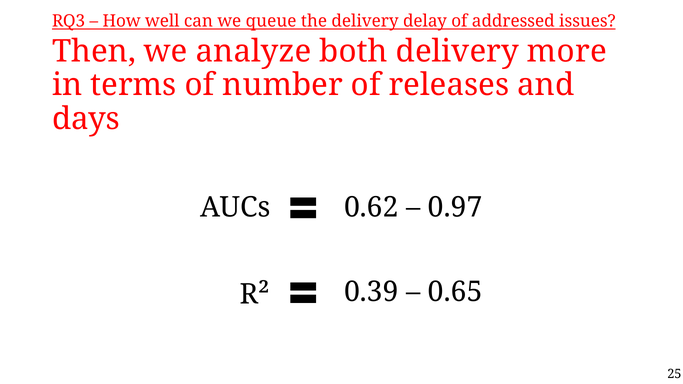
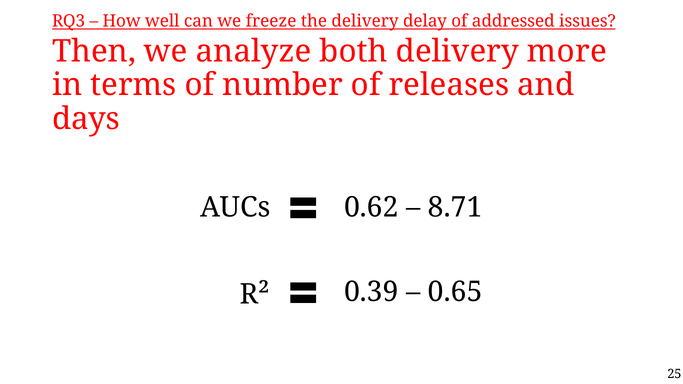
queue: queue -> freeze (271, 21)
0.97: 0.97 -> 8.71 (455, 208)
